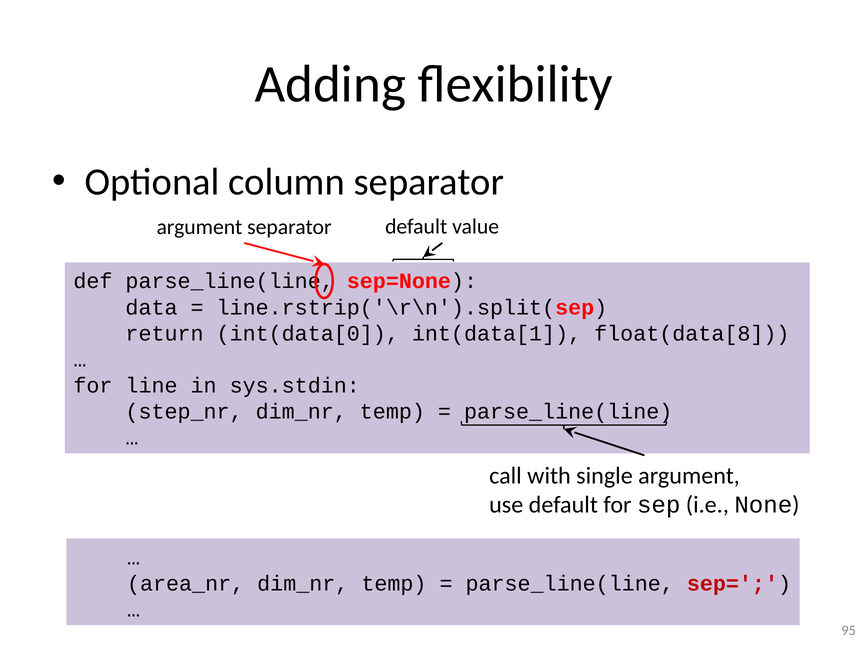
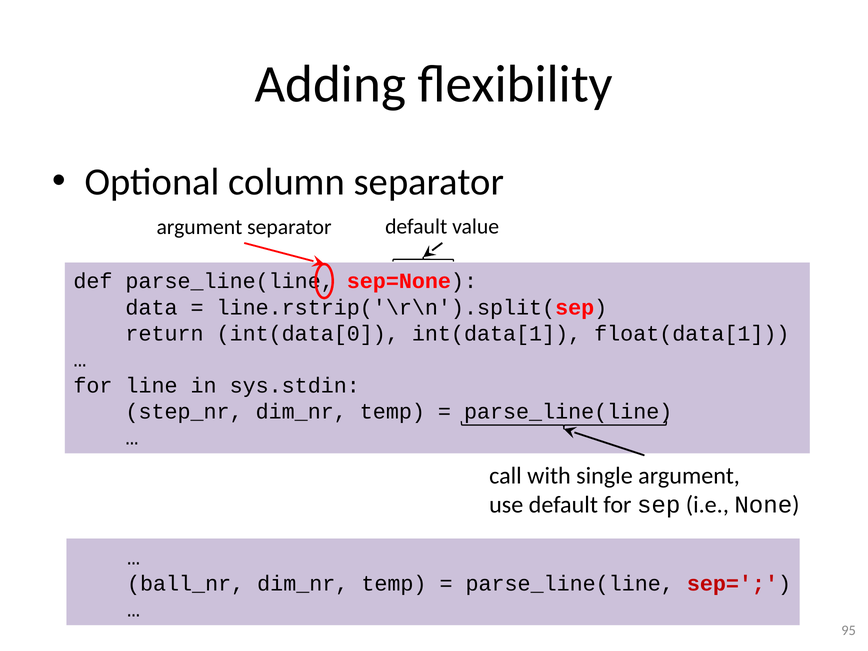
float(data[8: float(data[8 -> float(data[1 (692, 333)
area_nr: area_nr -> ball_nr (186, 583)
